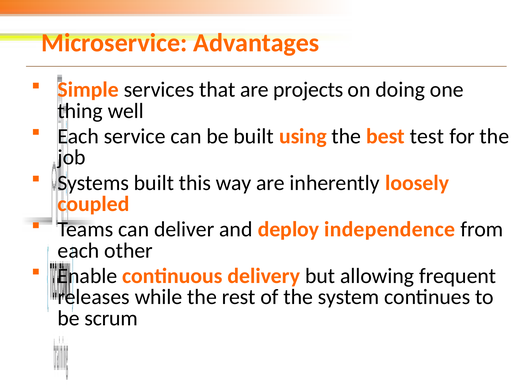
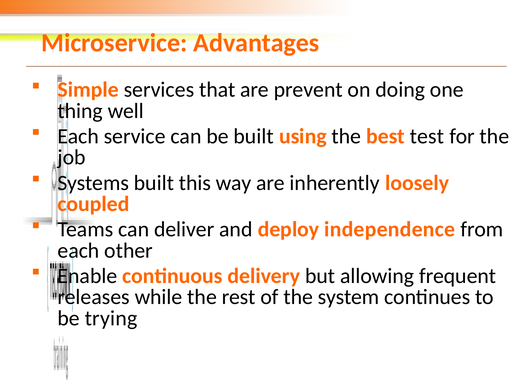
projects: projects -> prevent (308, 90)
scrum: scrum -> trying (111, 318)
